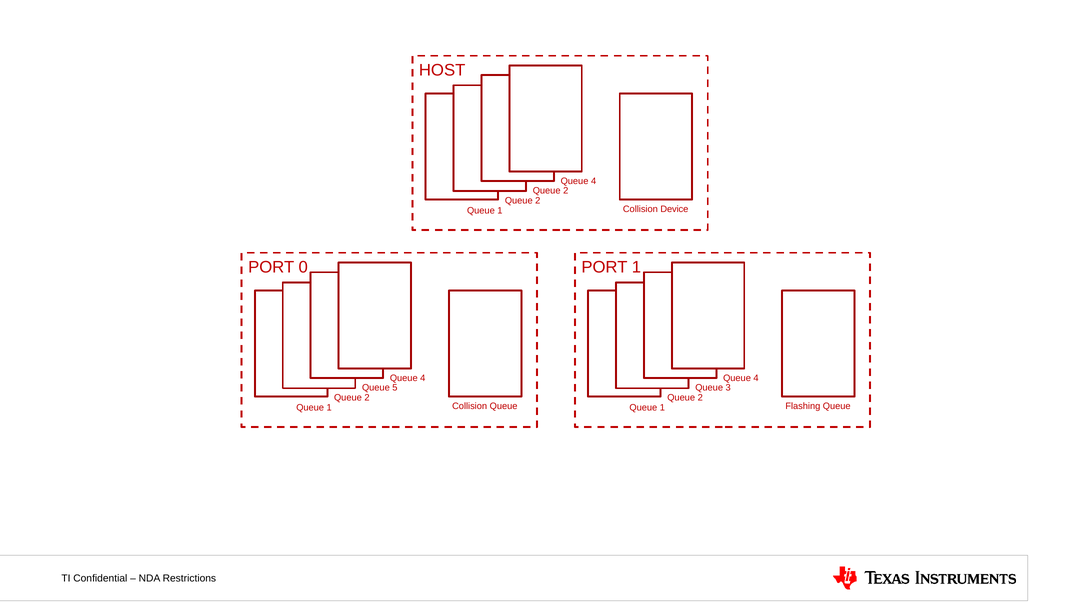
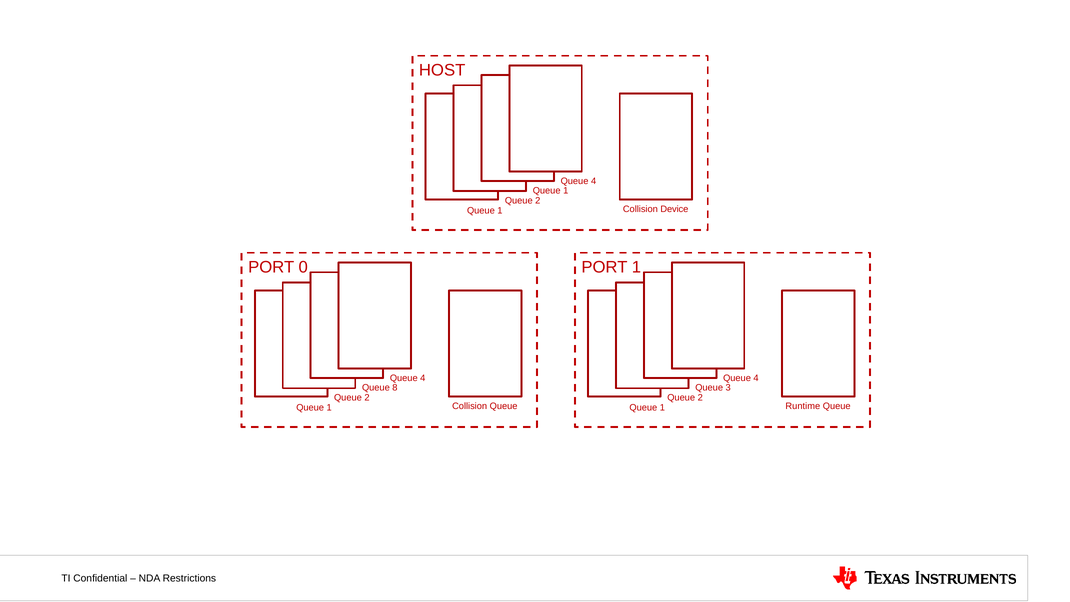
2: 2 -> 1 (566, 191)
5: 5 -> 8 (395, 388)
Flashing: Flashing -> Runtime (803, 406)
